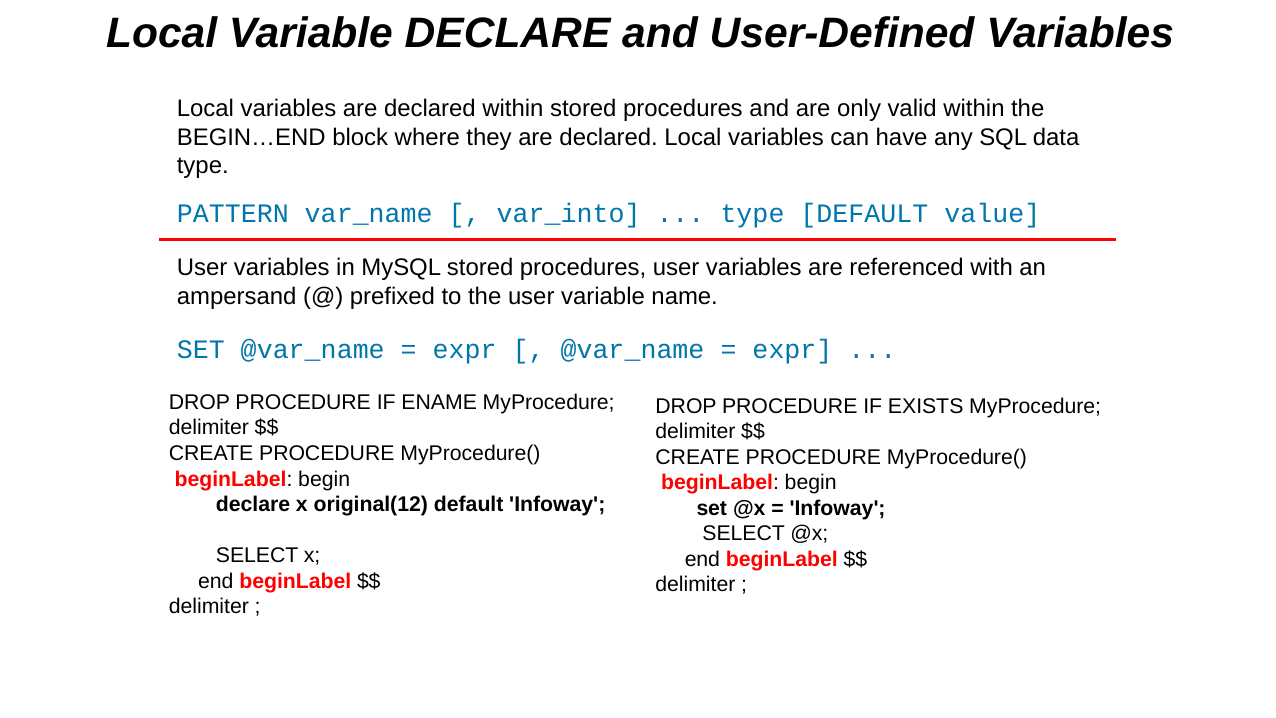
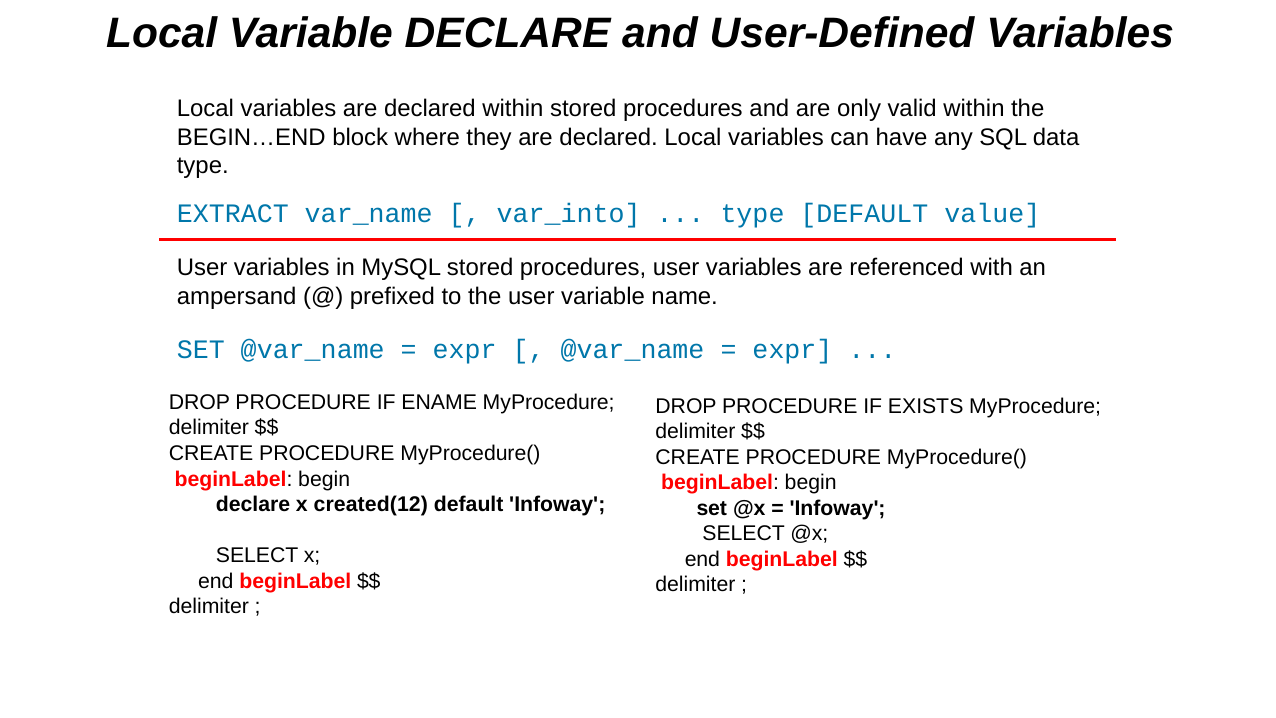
PATTERN: PATTERN -> EXTRACT (233, 214)
original(12: original(12 -> created(12 (371, 504)
